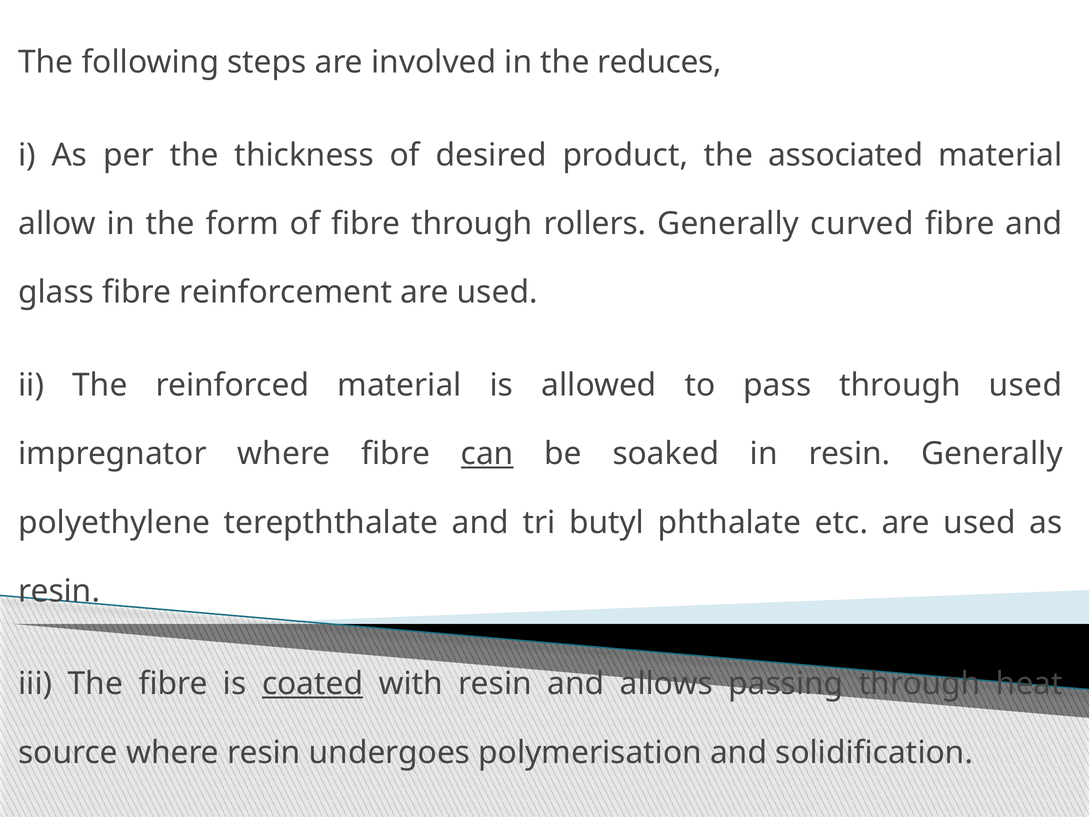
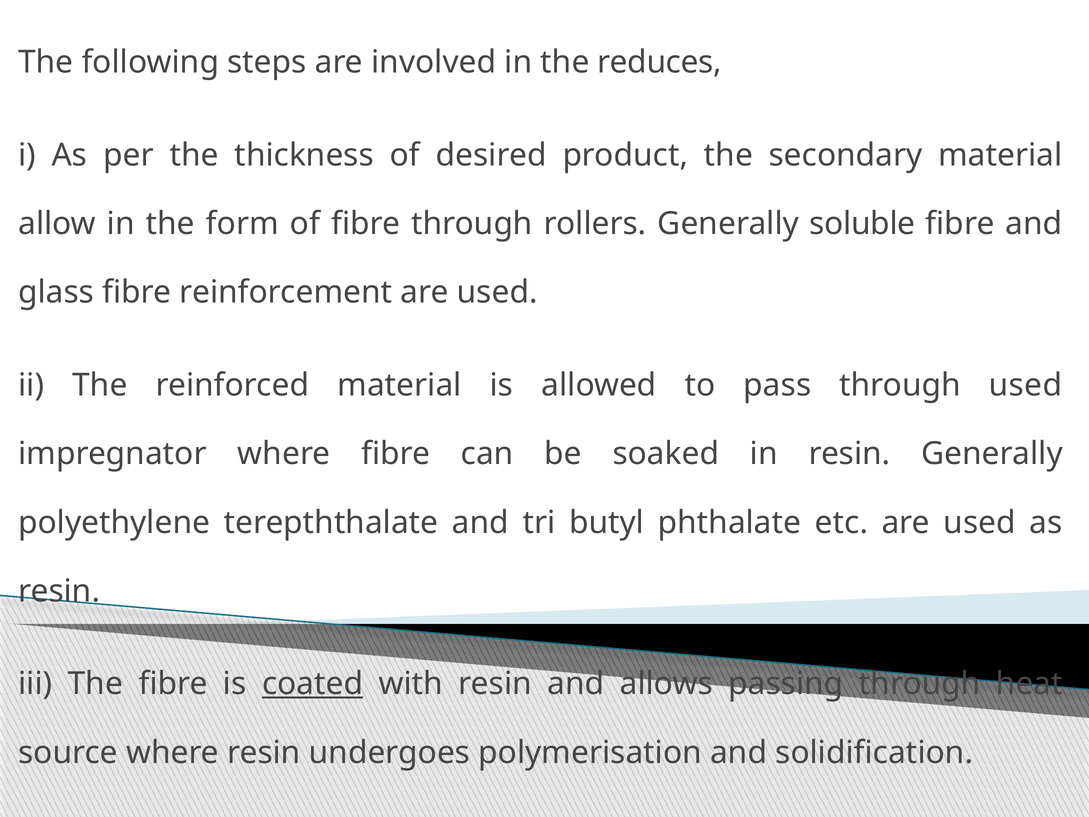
associated: associated -> secondary (846, 155)
curved: curved -> soluble (862, 224)
can underline: present -> none (487, 454)
